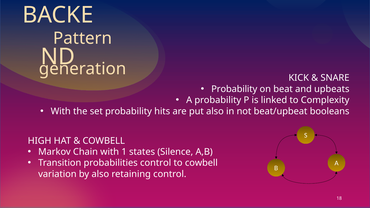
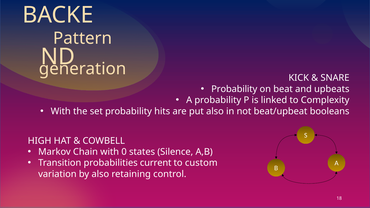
1: 1 -> 0 (124, 152)
probabilities control: control -> current (156, 163)
to cowbell: cowbell -> custom (201, 163)
